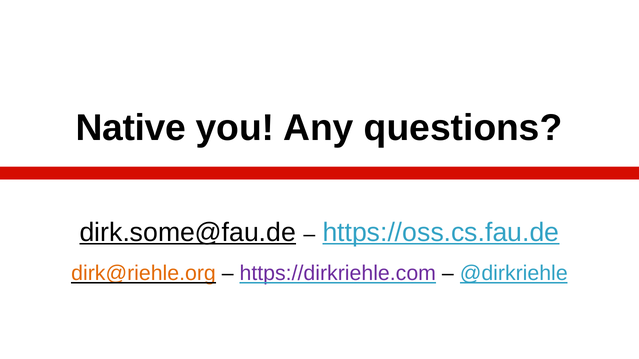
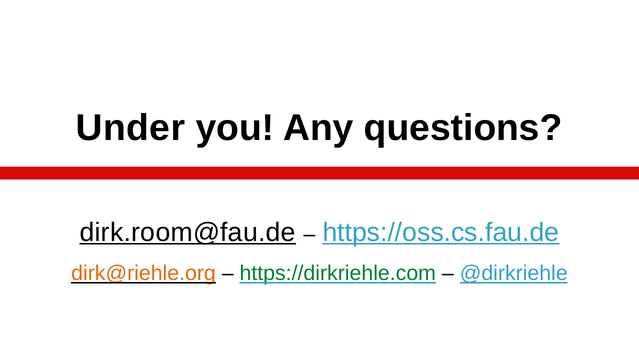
Native: Native -> Under (130, 128)
dirk.some@fau.de: dirk.some@fau.de -> dirk.room@fau.de (188, 233)
https://dirkriehle.com colour: purple -> green (338, 274)
